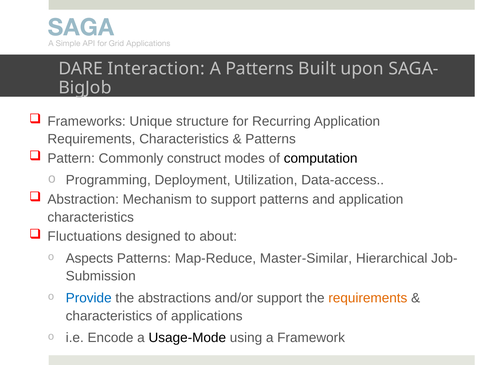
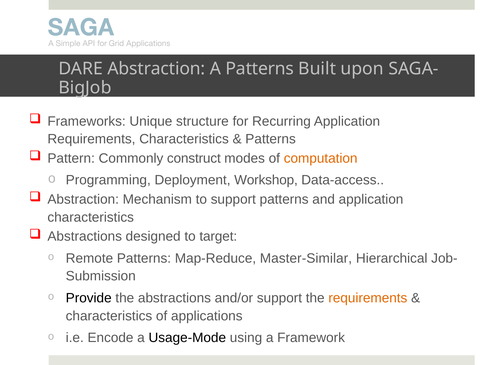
DARE Interaction: Interaction -> Abstraction (156, 69)
computation colour: black -> orange (321, 158)
Utilization: Utilization -> Workshop (266, 180)
Fluctuations: Fluctuations -> Abstractions (85, 237)
about: about -> target (218, 237)
Aspects: Aspects -> Remote (89, 258)
Provide colour: blue -> black (89, 298)
